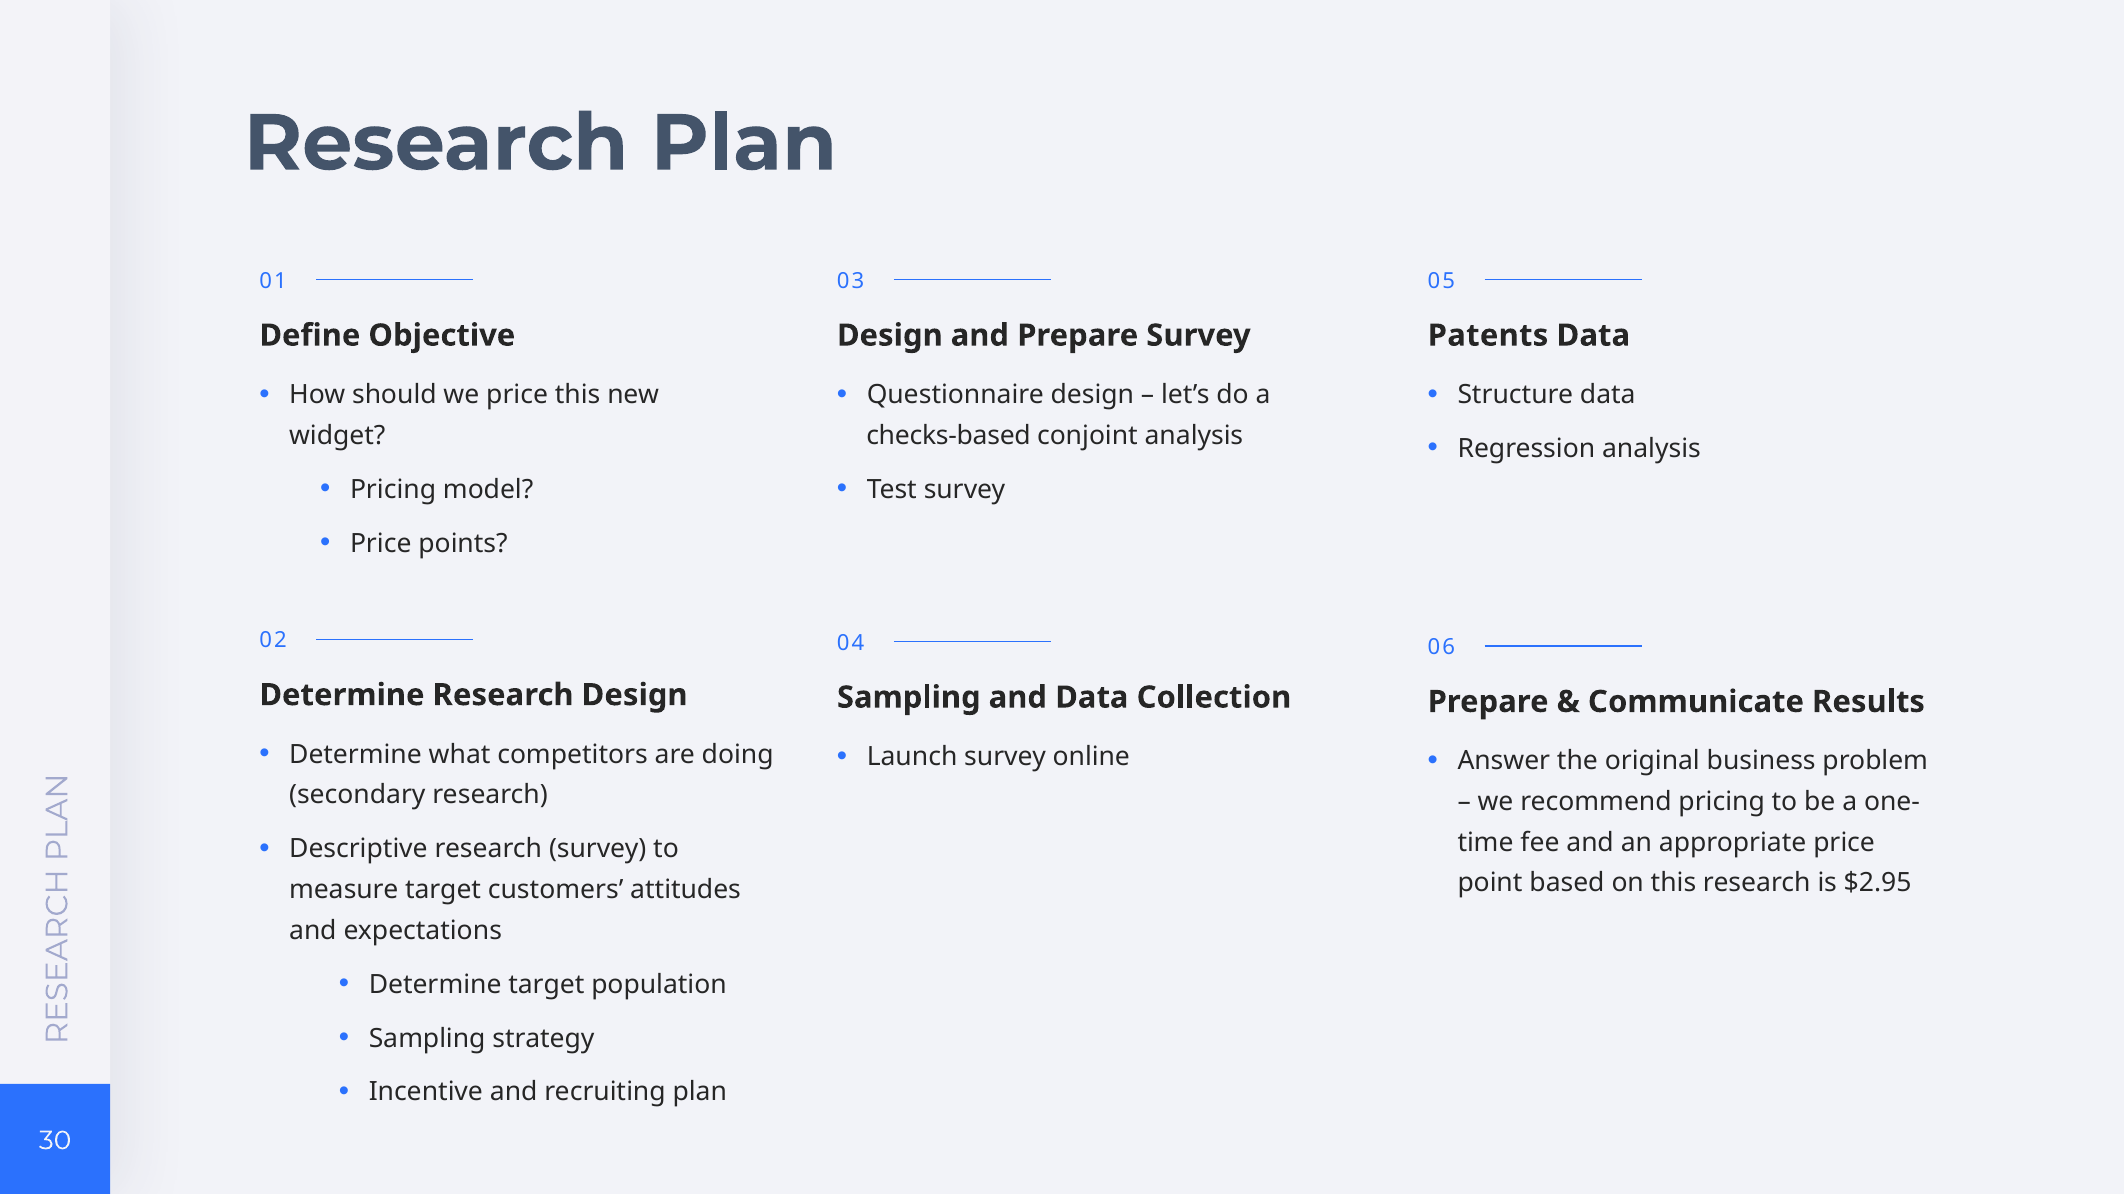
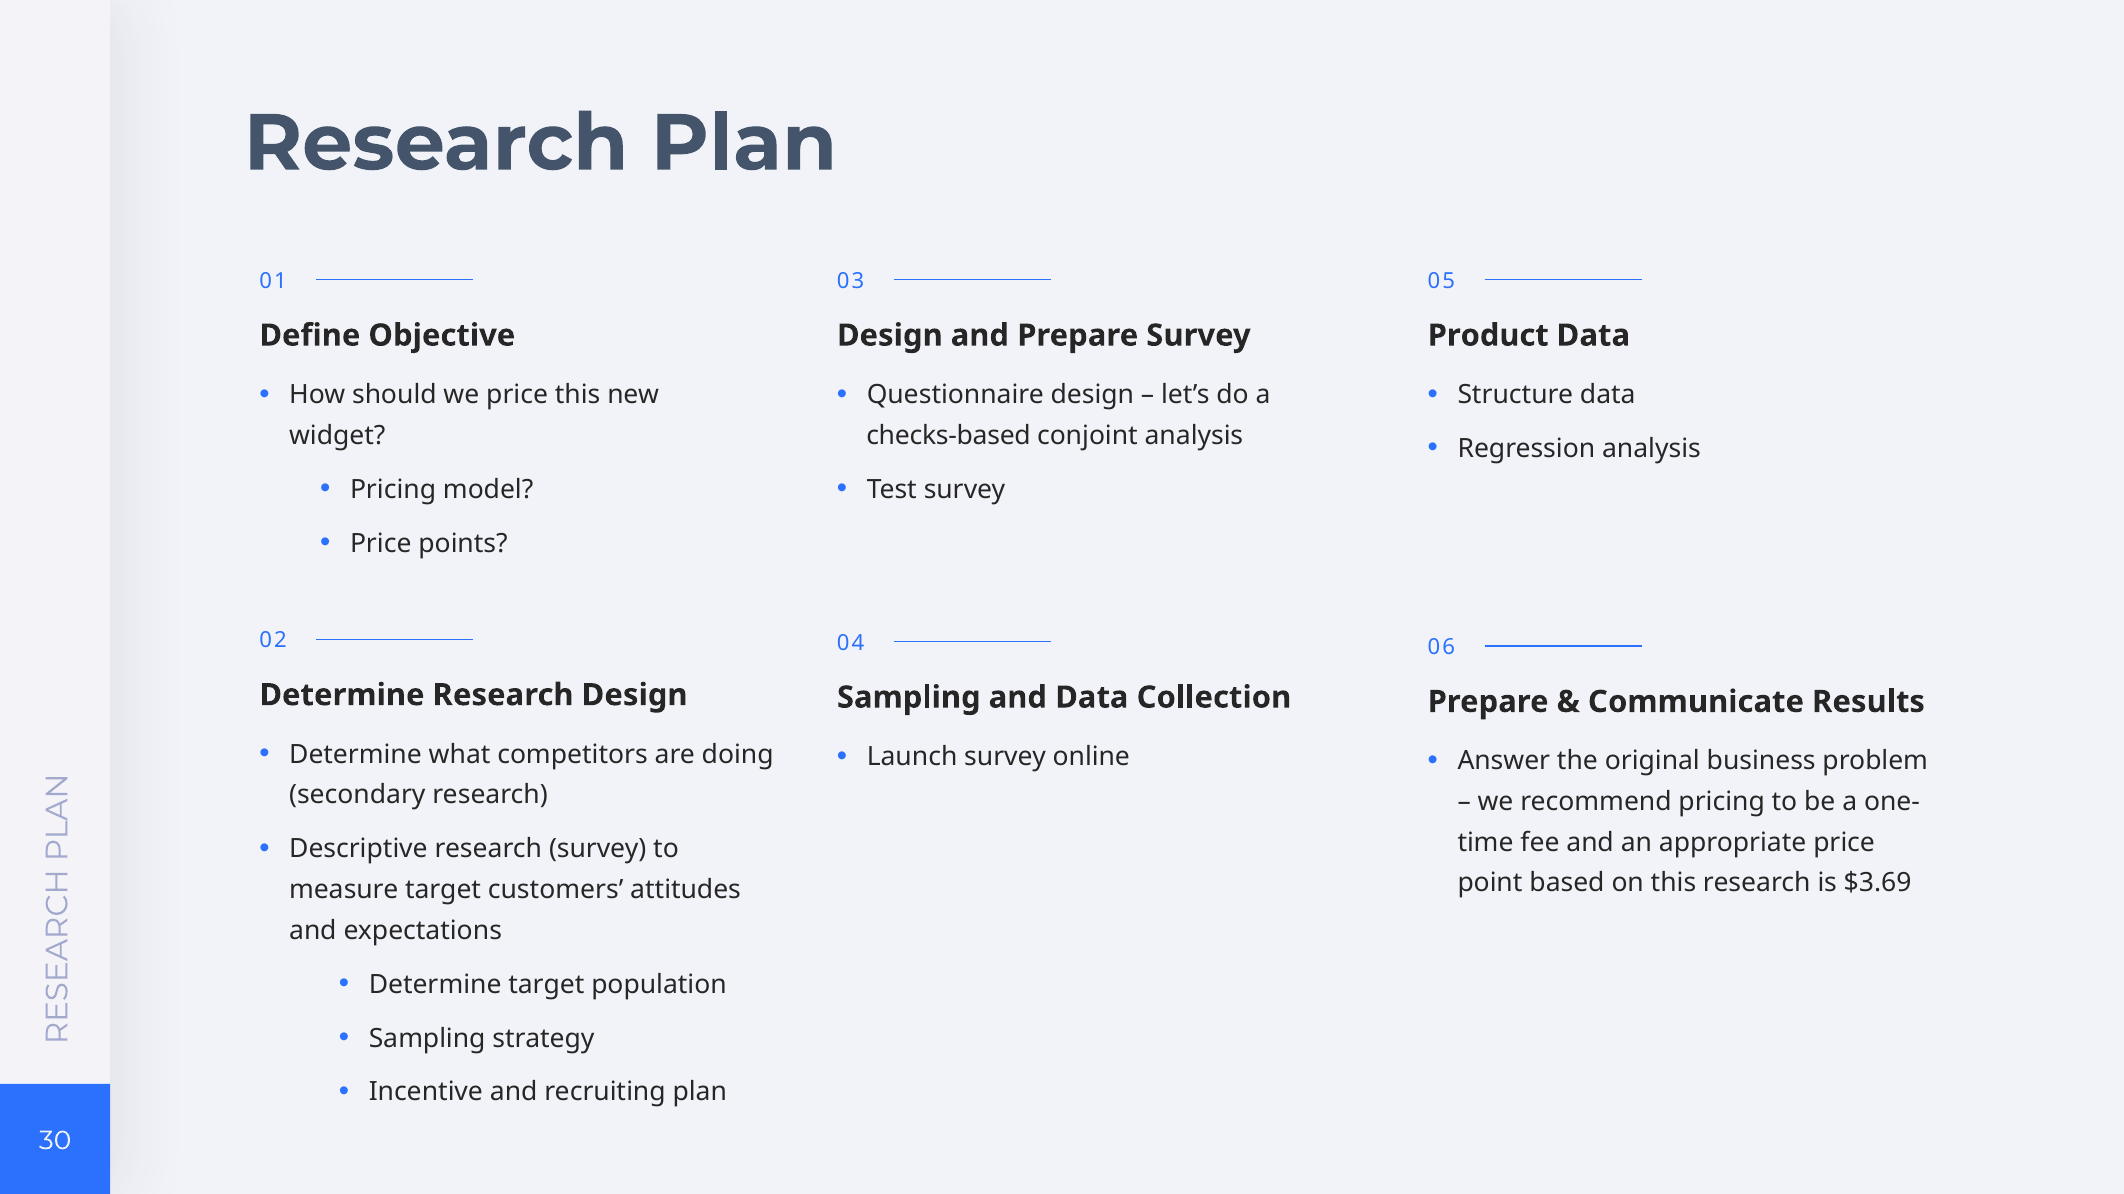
Patents: Patents -> Product (1488, 336)
$2.95: $2.95 -> $3.69 (1878, 884)
